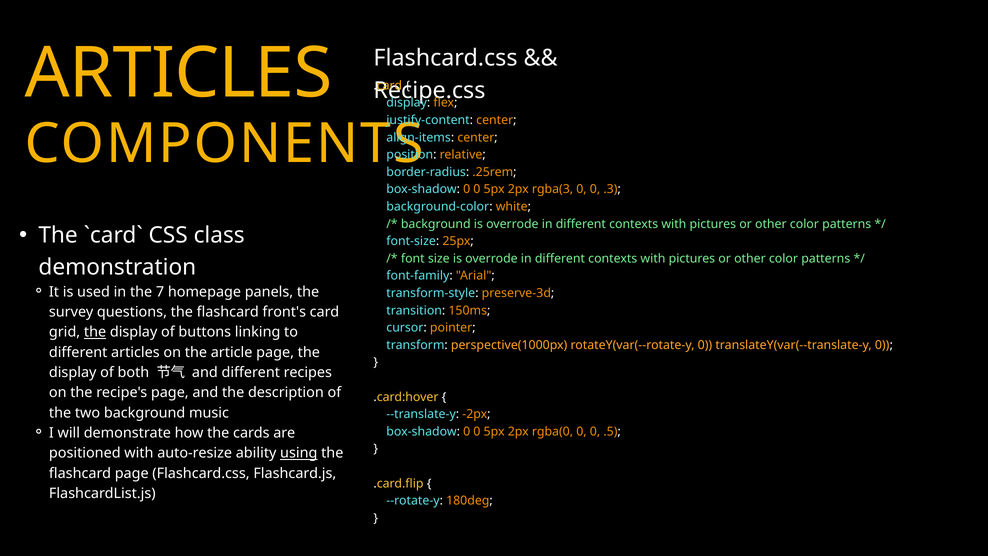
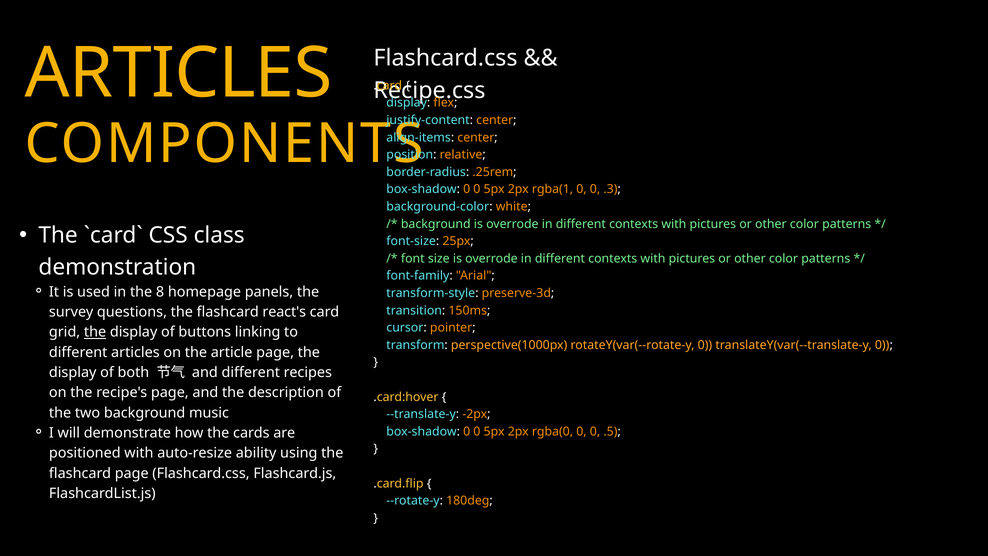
rgba(3: rgba(3 -> rgba(1 (553, 189)
7: 7 -> 8 (160, 292)
front's: front's -> react's (284, 312)
using underline: present -> none (299, 453)
